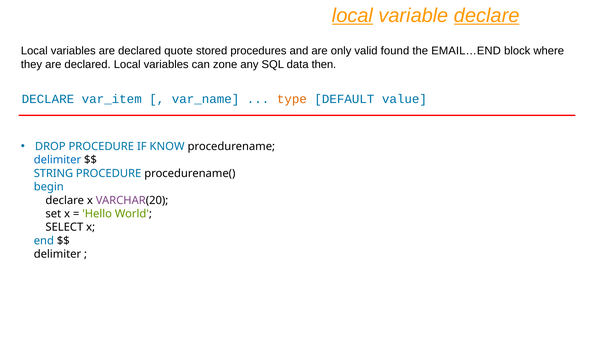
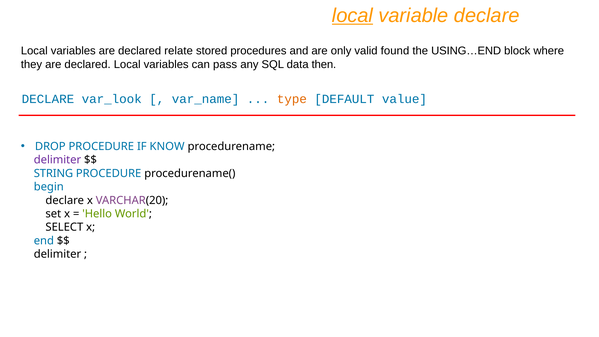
declare underline: present -> none (487, 16)
quote: quote -> relate (179, 51)
EMAIL…END: EMAIL…END -> USING…END (466, 51)
zone: zone -> pass (225, 64)
var_item: var_item -> var_look (112, 99)
delimiter colour: blue -> purple (57, 160)
